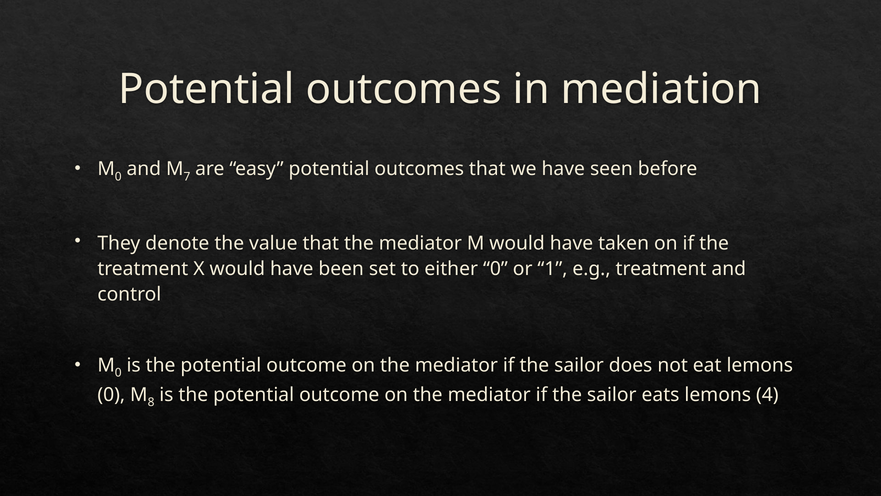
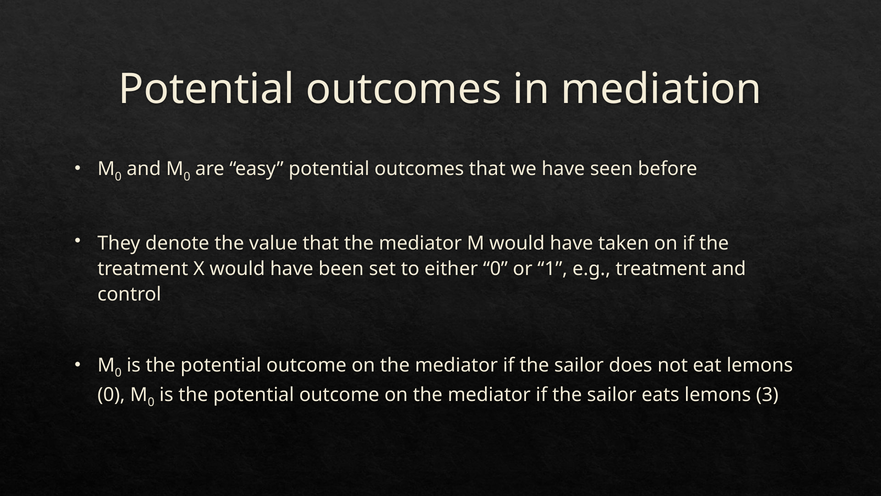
and M 7: 7 -> 0 (187, 176)
0 M 8: 8 -> 0 (151, 402)
4: 4 -> 3 (767, 395)
